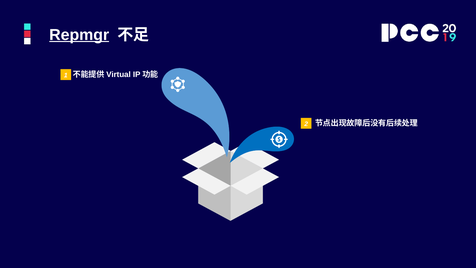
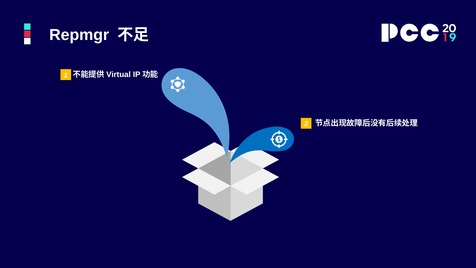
Repmgr underline: present -> none (79, 35)
